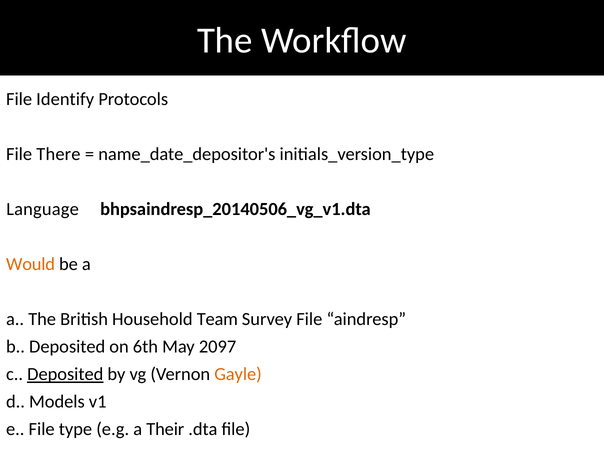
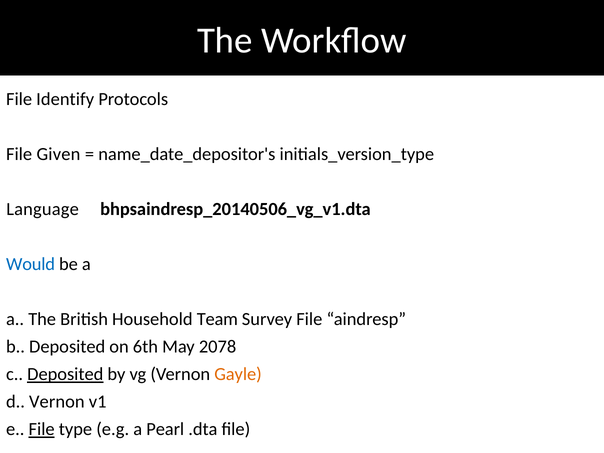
There: There -> Given (58, 154)
Would colour: orange -> blue (31, 264)
2097: 2097 -> 2078 (218, 347)
d Models: Models -> Vernon (57, 402)
File underline: none -> present (42, 429)
Their: Their -> Pearl (165, 429)
